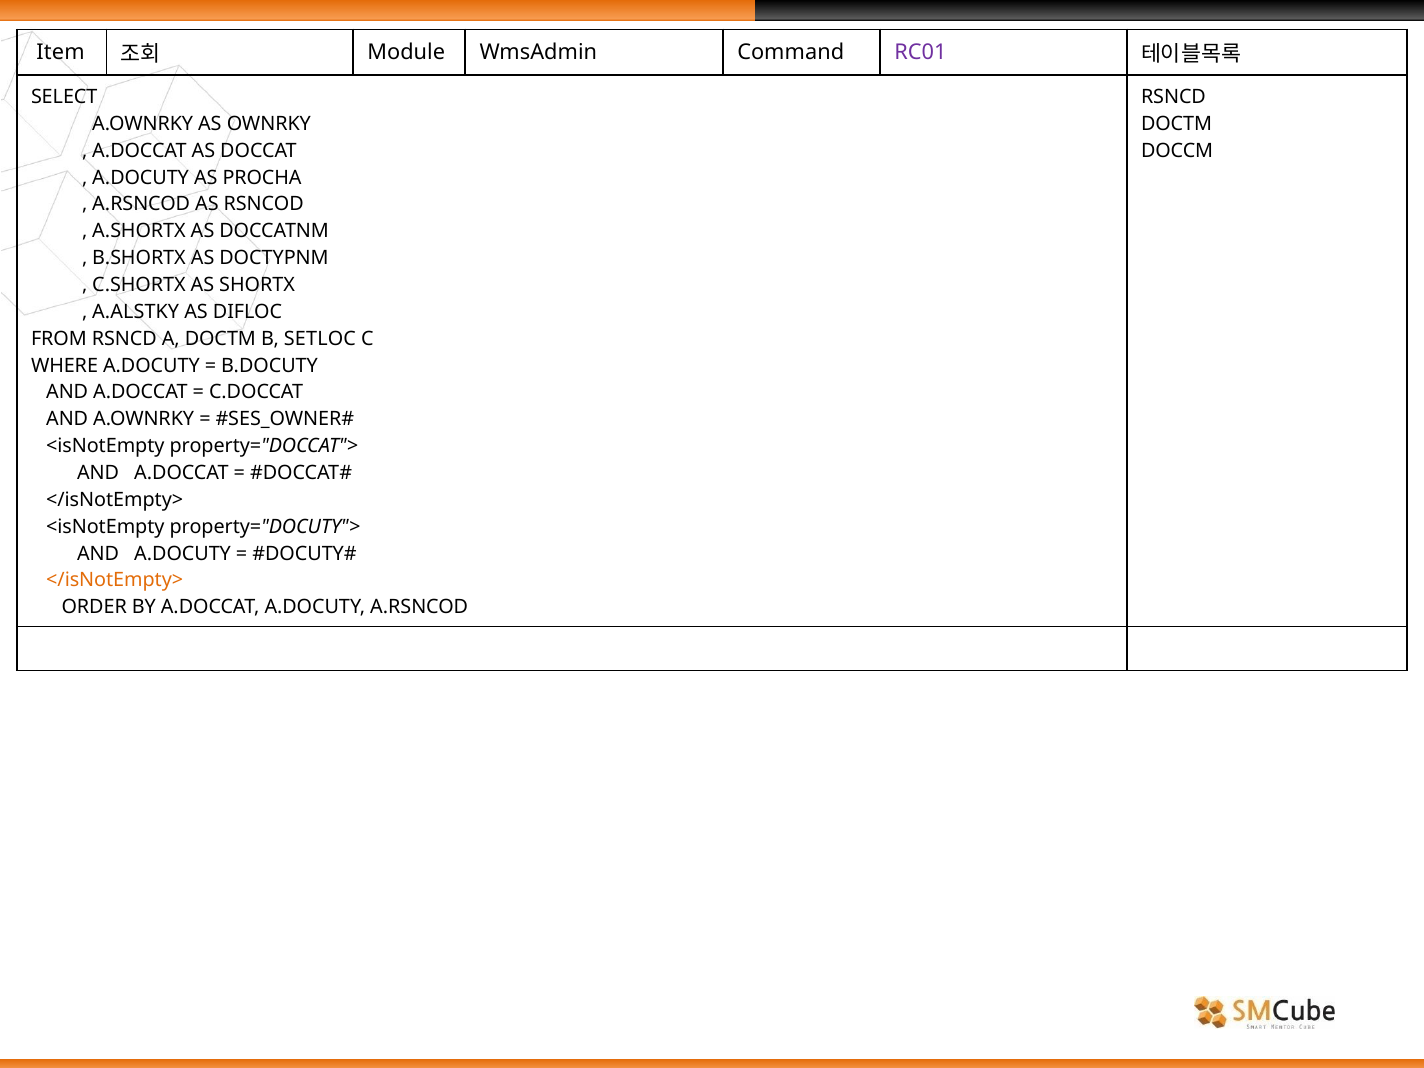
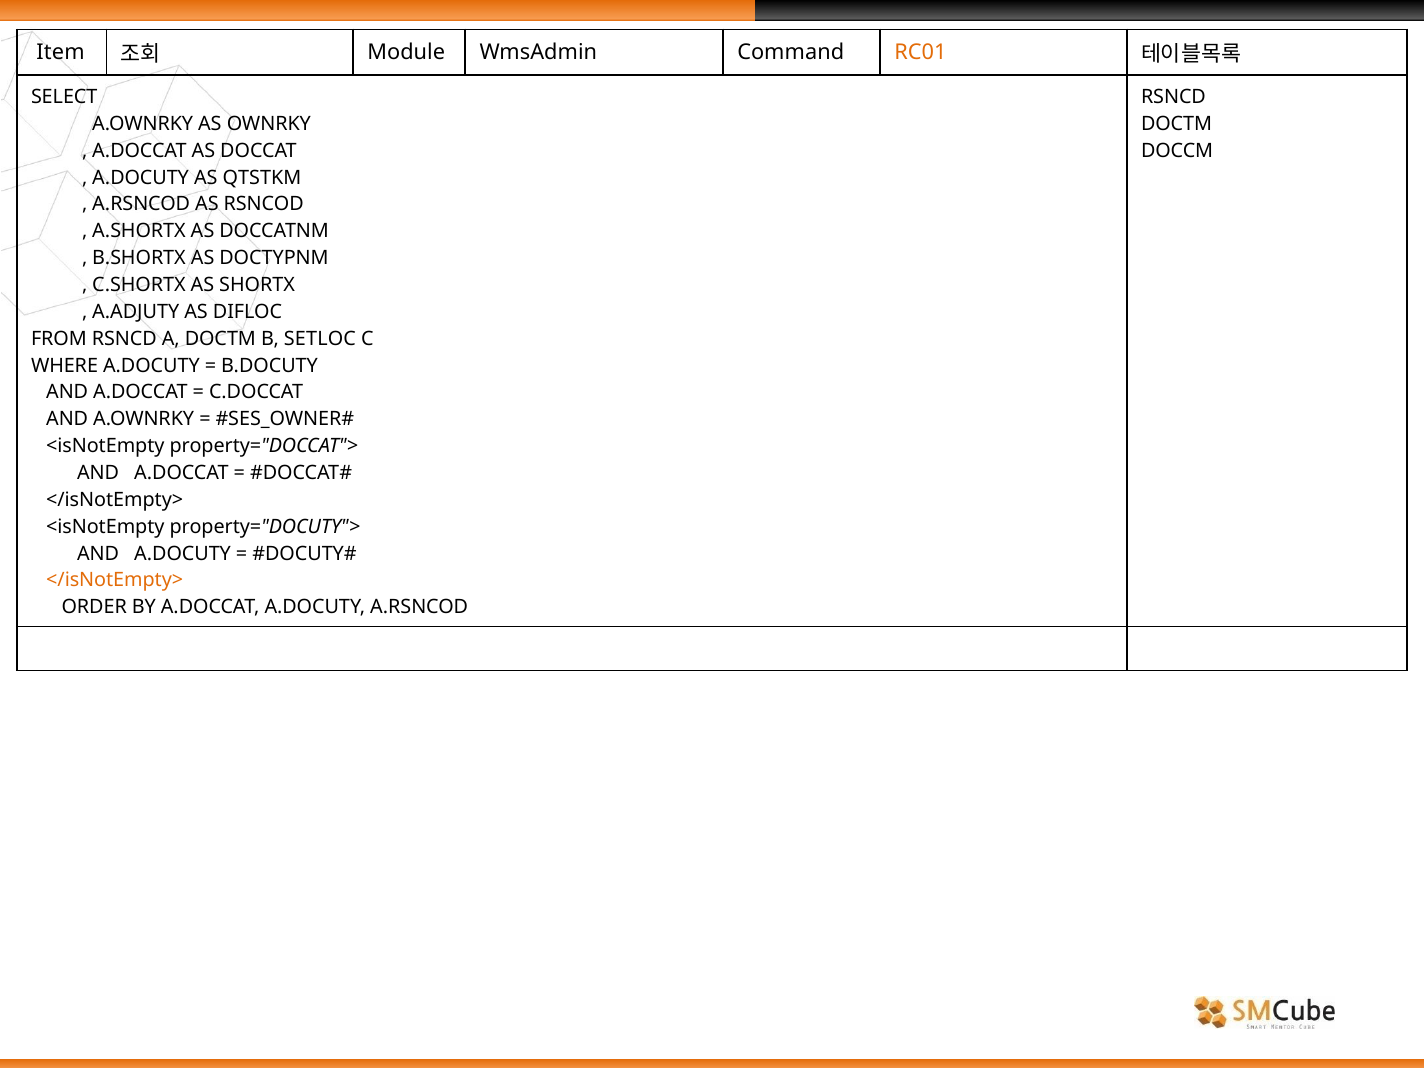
RC01 colour: purple -> orange (920, 53)
PROCHA: PROCHA -> QTSTKM (262, 178)
A.ALSTKY: A.ALSTKY -> A.ADJUTY (136, 312)
